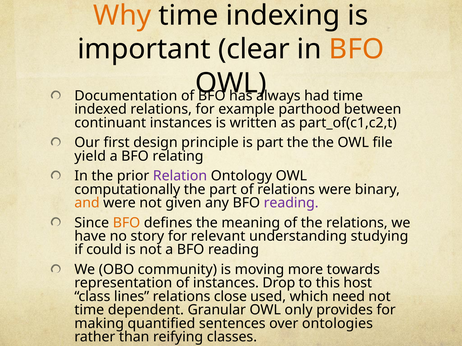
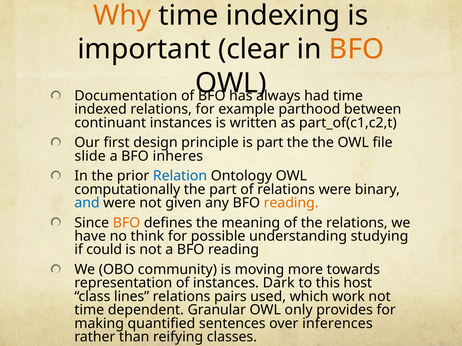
yield: yield -> slide (90, 156)
relating: relating -> inheres (178, 156)
Relation colour: purple -> blue (180, 176)
and colour: orange -> blue (87, 203)
reading colour: purple -> orange (291, 203)
story: story -> think (147, 237)
relevant: relevant -> possible (218, 237)
Drop: Drop -> Dark (279, 283)
close: close -> pairs (230, 297)
need: need -> work (349, 297)
ontologies: ontologies -> inferences (337, 324)
